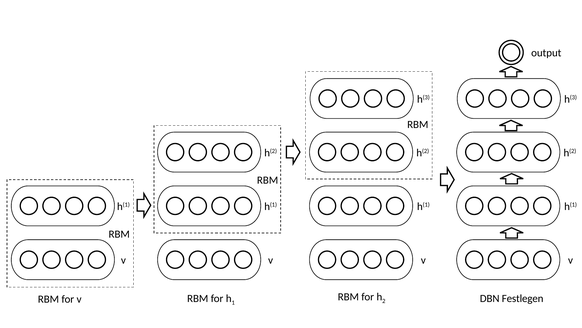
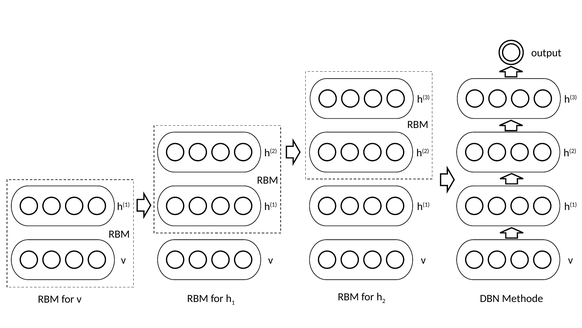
Festlegen: Festlegen -> Methode (523, 298)
